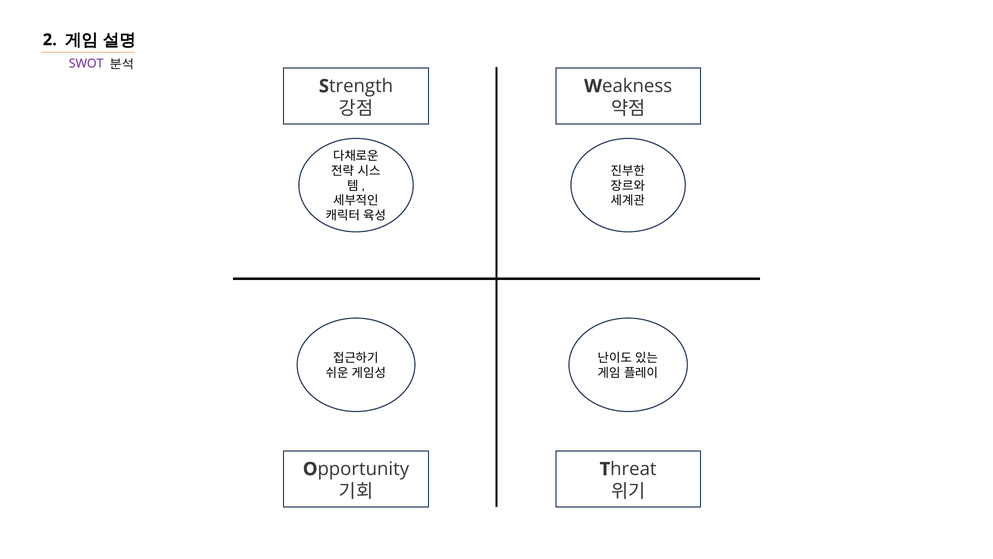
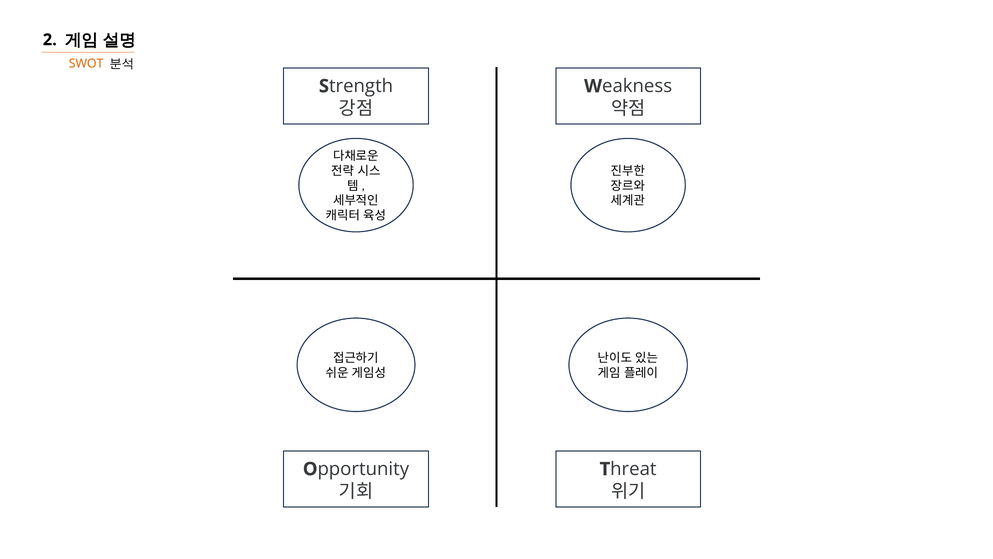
SWOT colour: purple -> orange (86, 64)
